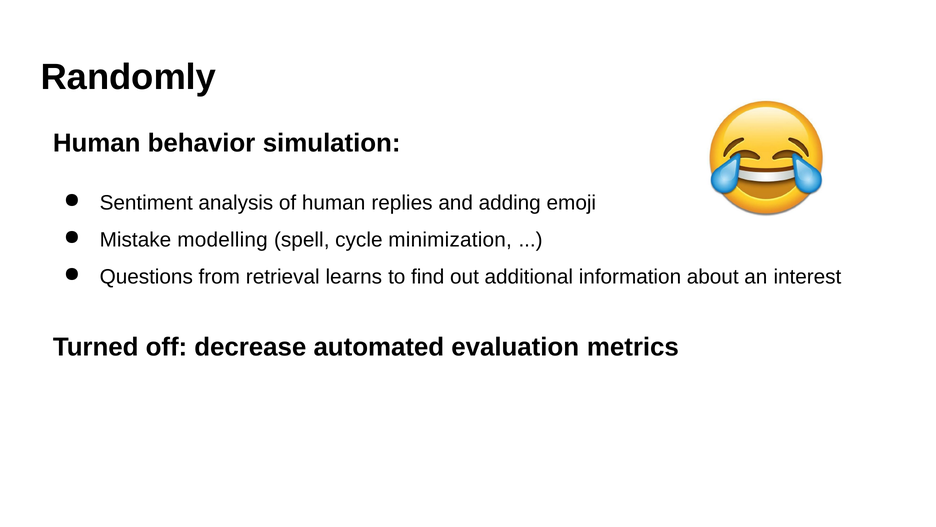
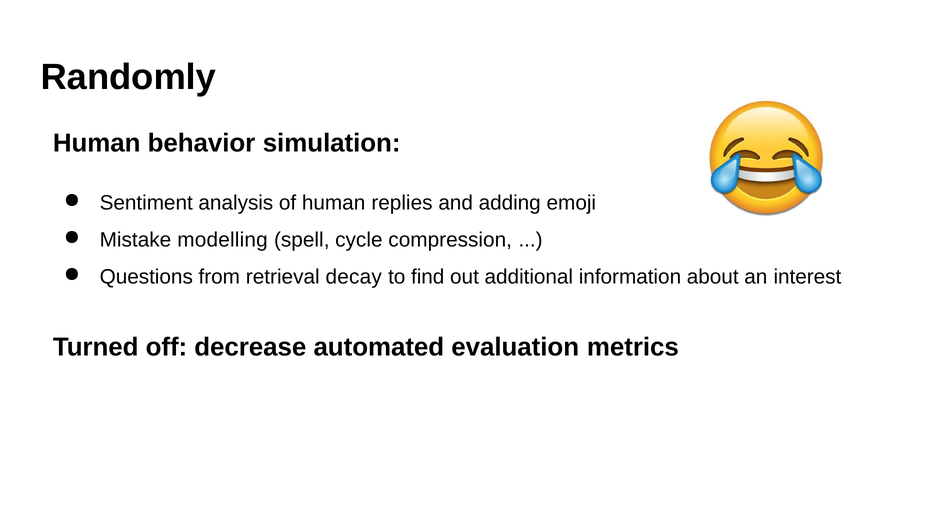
minimization: minimization -> compression (450, 240)
learns: learns -> decay (354, 277)
